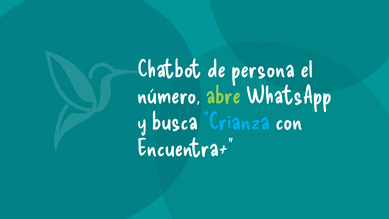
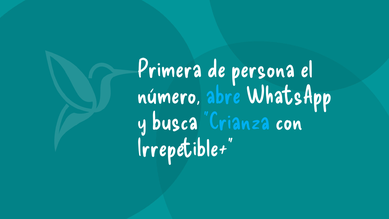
Chatbot: Chatbot -> Primera (170, 69)
abre colour: light green -> light blue (223, 96)
Encuentra+: Encuentra+ -> Irrepetible+ (185, 148)
